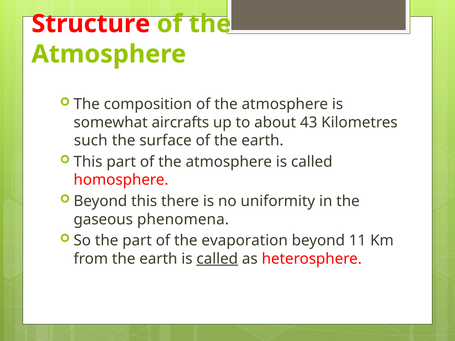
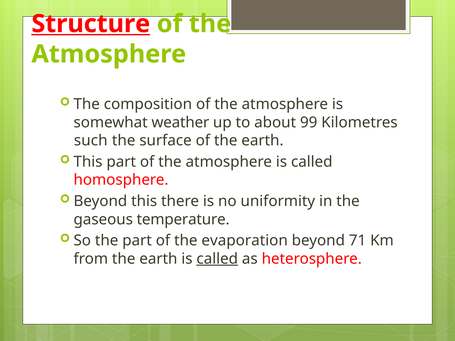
Structure underline: none -> present (91, 24)
aircrafts: aircrafts -> weather (180, 122)
43: 43 -> 99 (309, 122)
phenomena: phenomena -> temperature (183, 220)
11: 11 -> 71 (358, 241)
